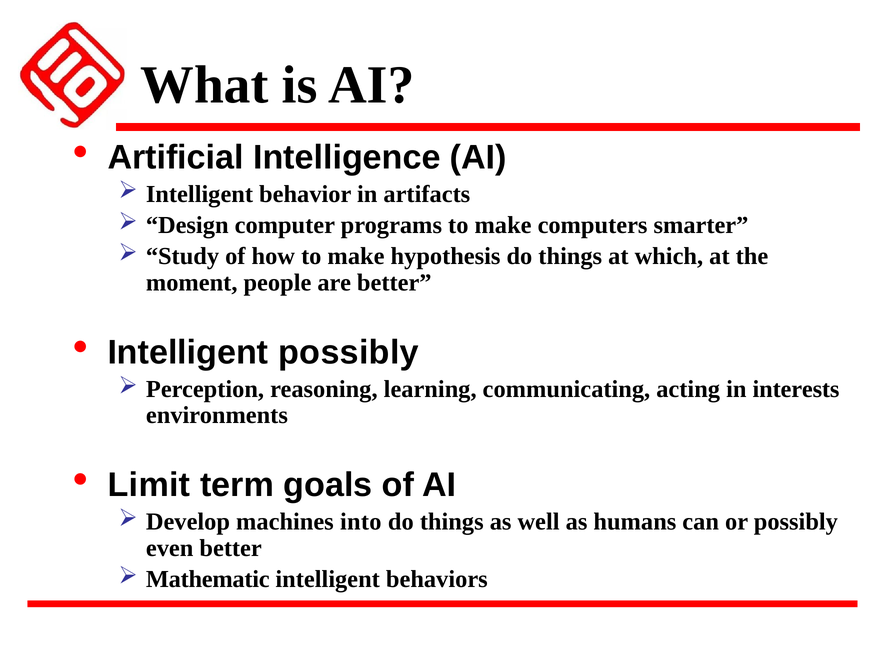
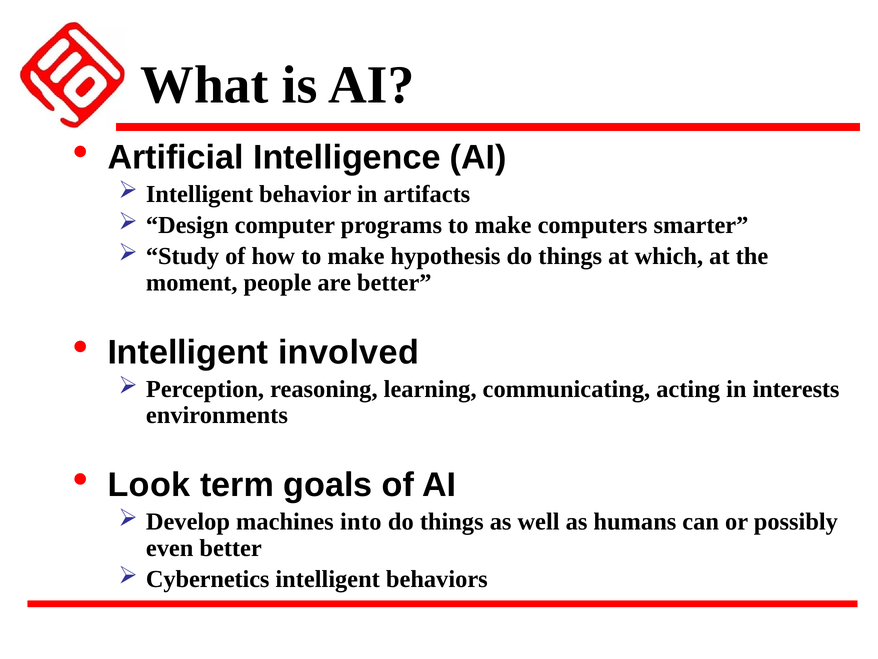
Intelligent possibly: possibly -> involved (349, 352)
Limit: Limit -> Look (149, 485)
Mathematic: Mathematic -> Cybernetics (208, 579)
